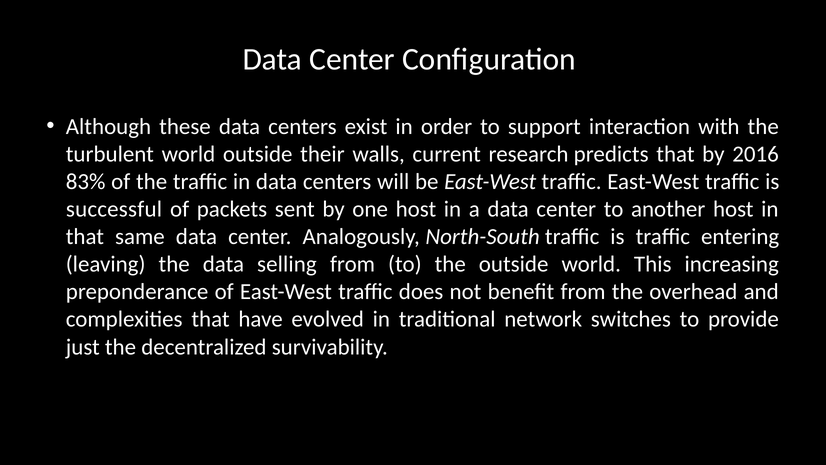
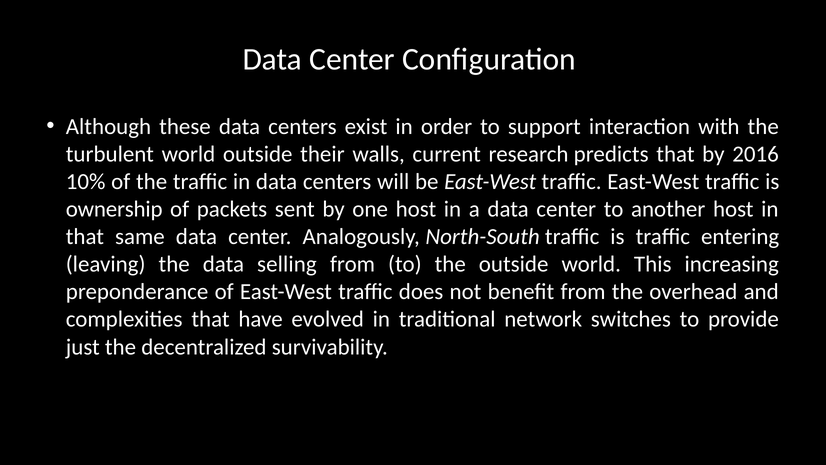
83%: 83% -> 10% (86, 181)
successful: successful -> ownership (114, 209)
